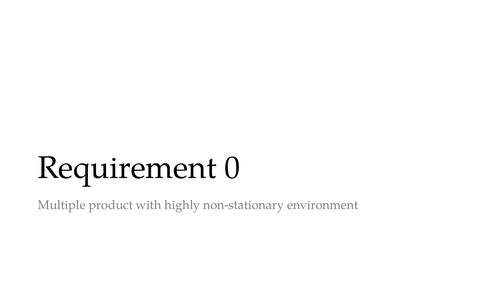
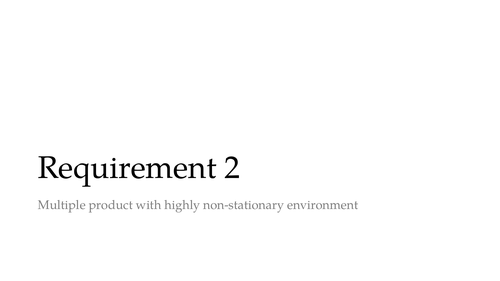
0: 0 -> 2 (232, 168)
